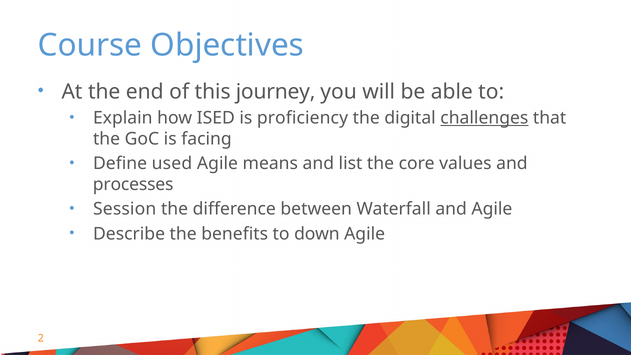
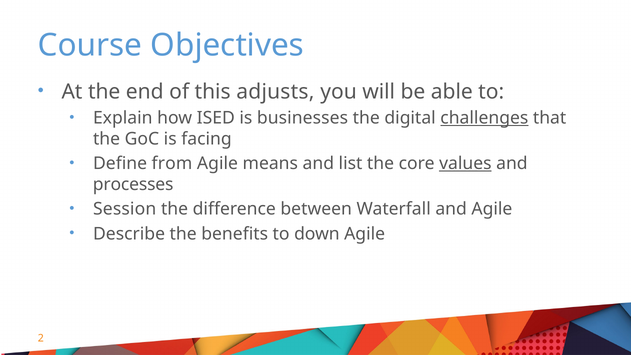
journey: journey -> adjusts (275, 92)
proficiency: proficiency -> businesses (302, 118)
used: used -> from (172, 164)
values underline: none -> present (465, 164)
